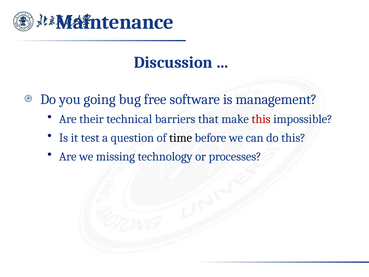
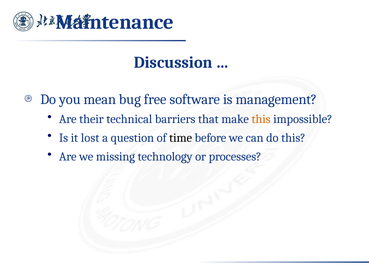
going: going -> mean (100, 99)
this colour: red -> orange (261, 119)
test: test -> lost (90, 138)
